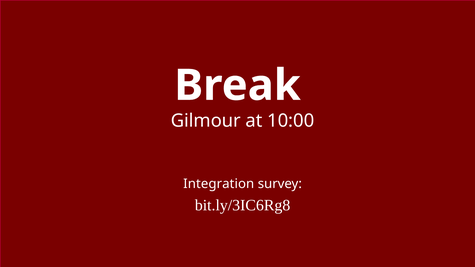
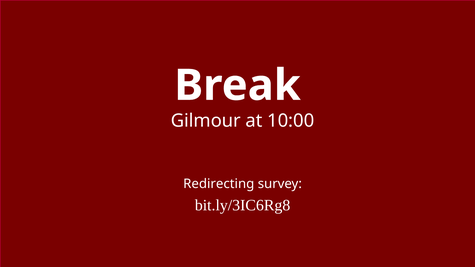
Integration: Integration -> Redirecting (219, 184)
